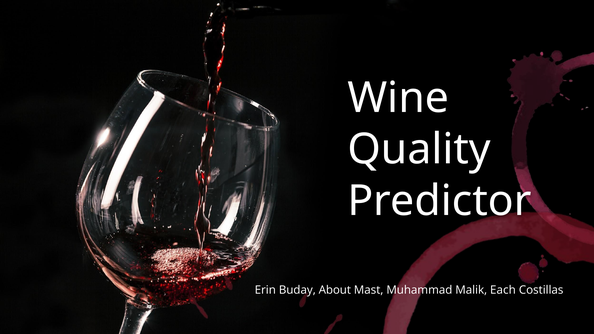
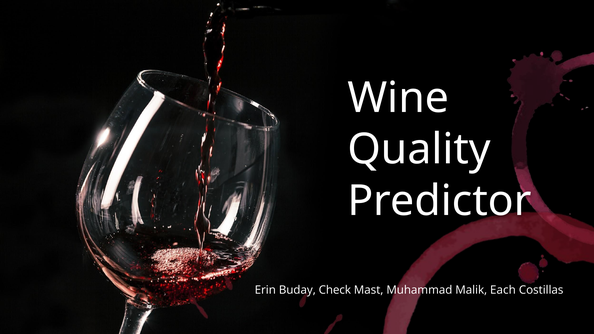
About: About -> Check (335, 290)
